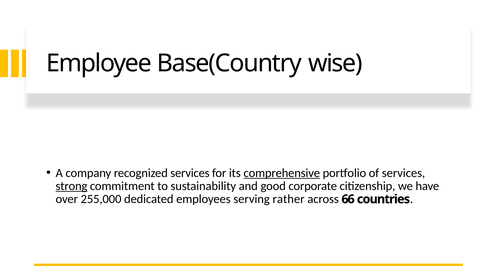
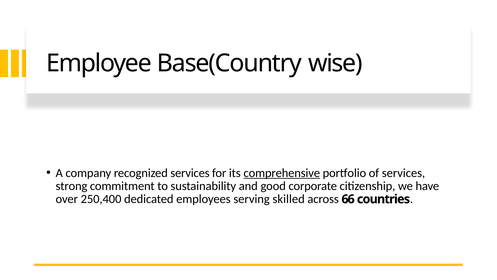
strong underline: present -> none (71, 186)
255,000: 255,000 -> 250,400 (101, 199)
rather: rather -> skilled (289, 199)
